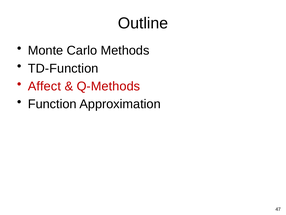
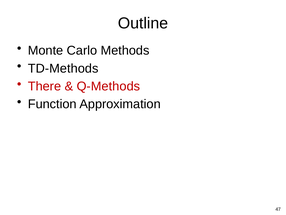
TD-Function: TD-Function -> TD-Methods (63, 68)
Affect: Affect -> There (44, 86)
